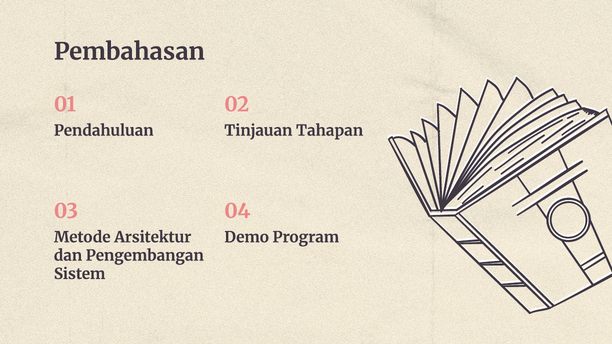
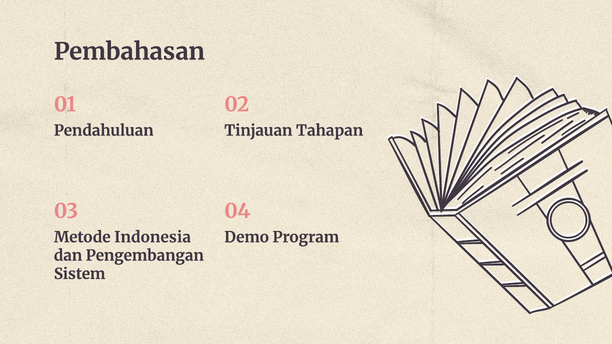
Arsitektur: Arsitektur -> Indonesia (153, 237)
